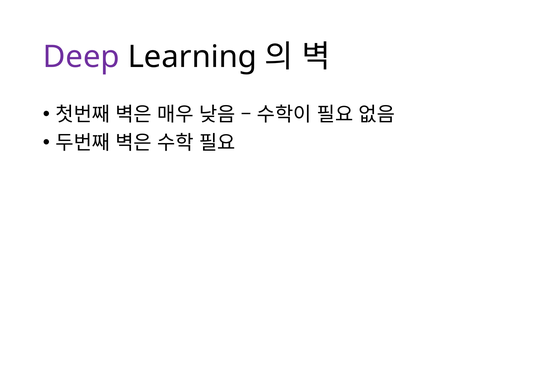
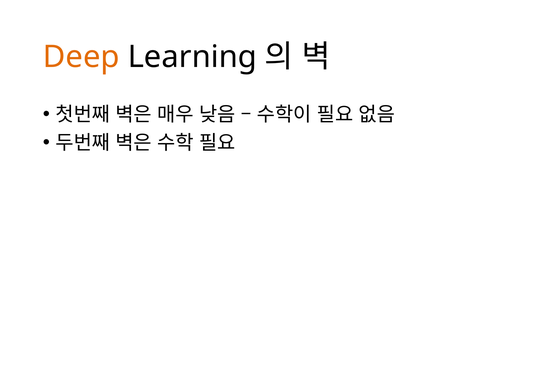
Deep colour: purple -> orange (81, 57)
